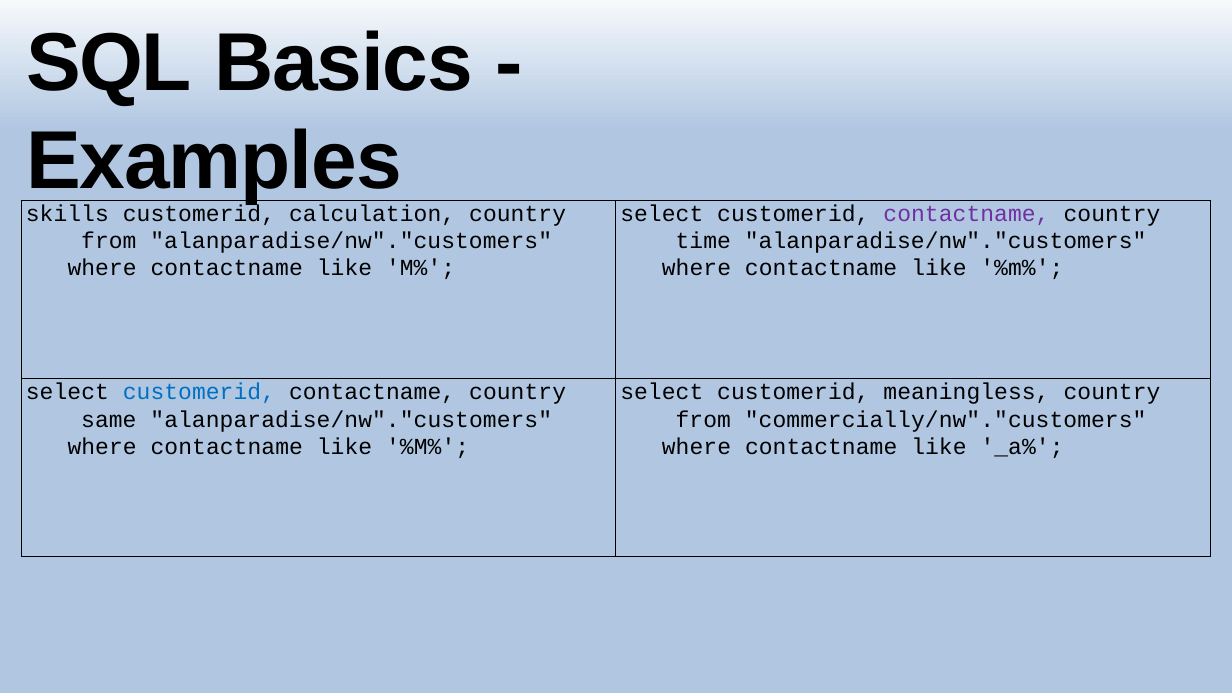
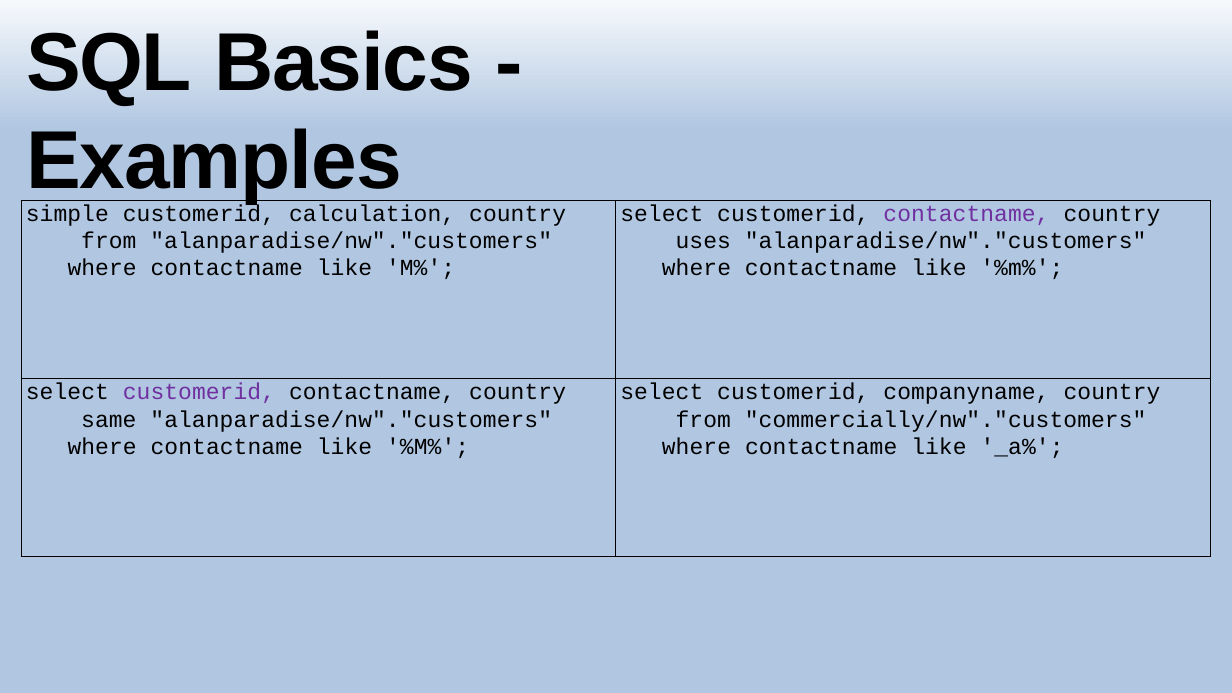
skills: skills -> simple (67, 214)
time: time -> uses (703, 241)
customerid colour: blue -> purple (199, 392)
meaningless: meaningless -> companyname (966, 392)
